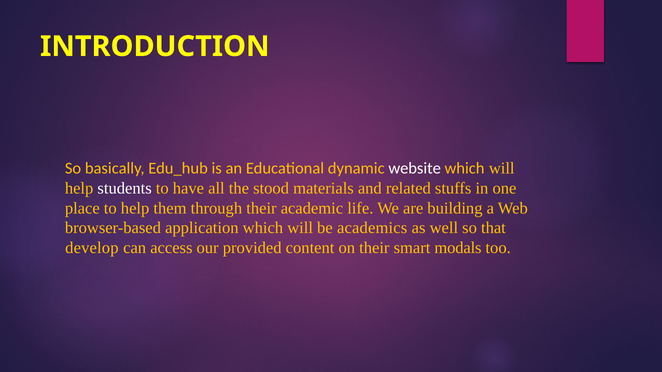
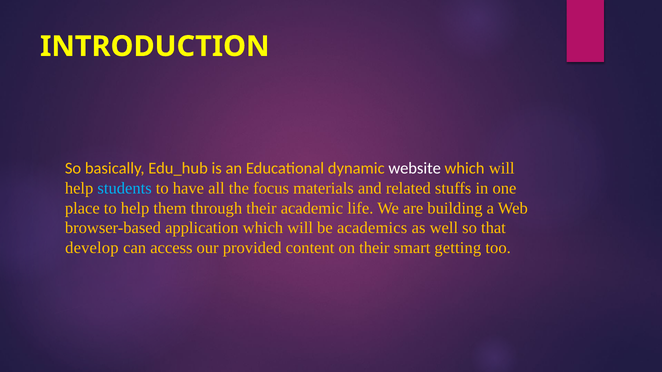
students colour: white -> light blue (125, 189)
stood: stood -> focus (271, 189)
modals: modals -> getting (458, 248)
